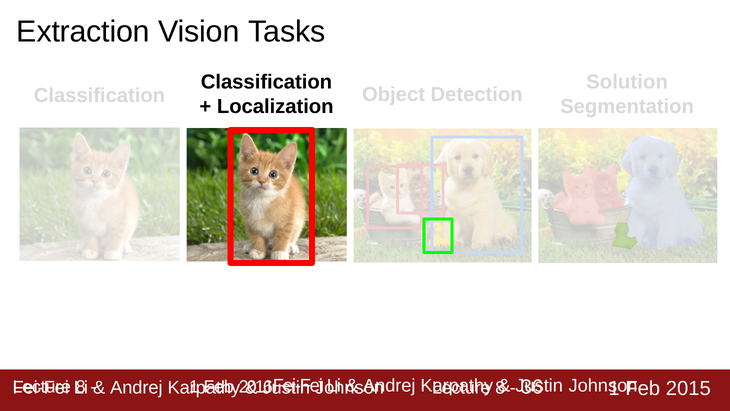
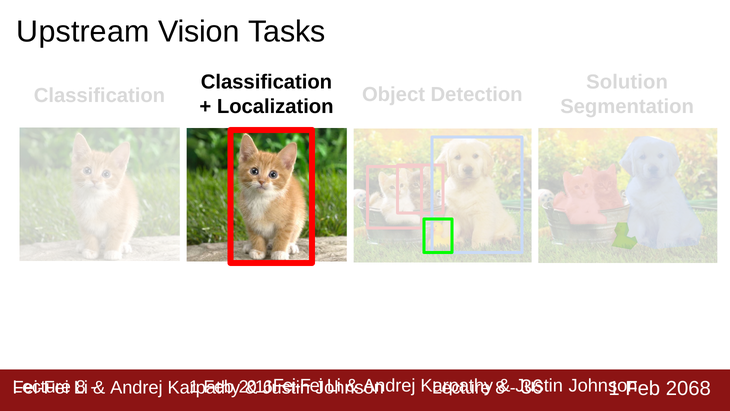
Extraction: Extraction -> Upstream (83, 32)
2015: 2015 -> 2068 (688, 388)
